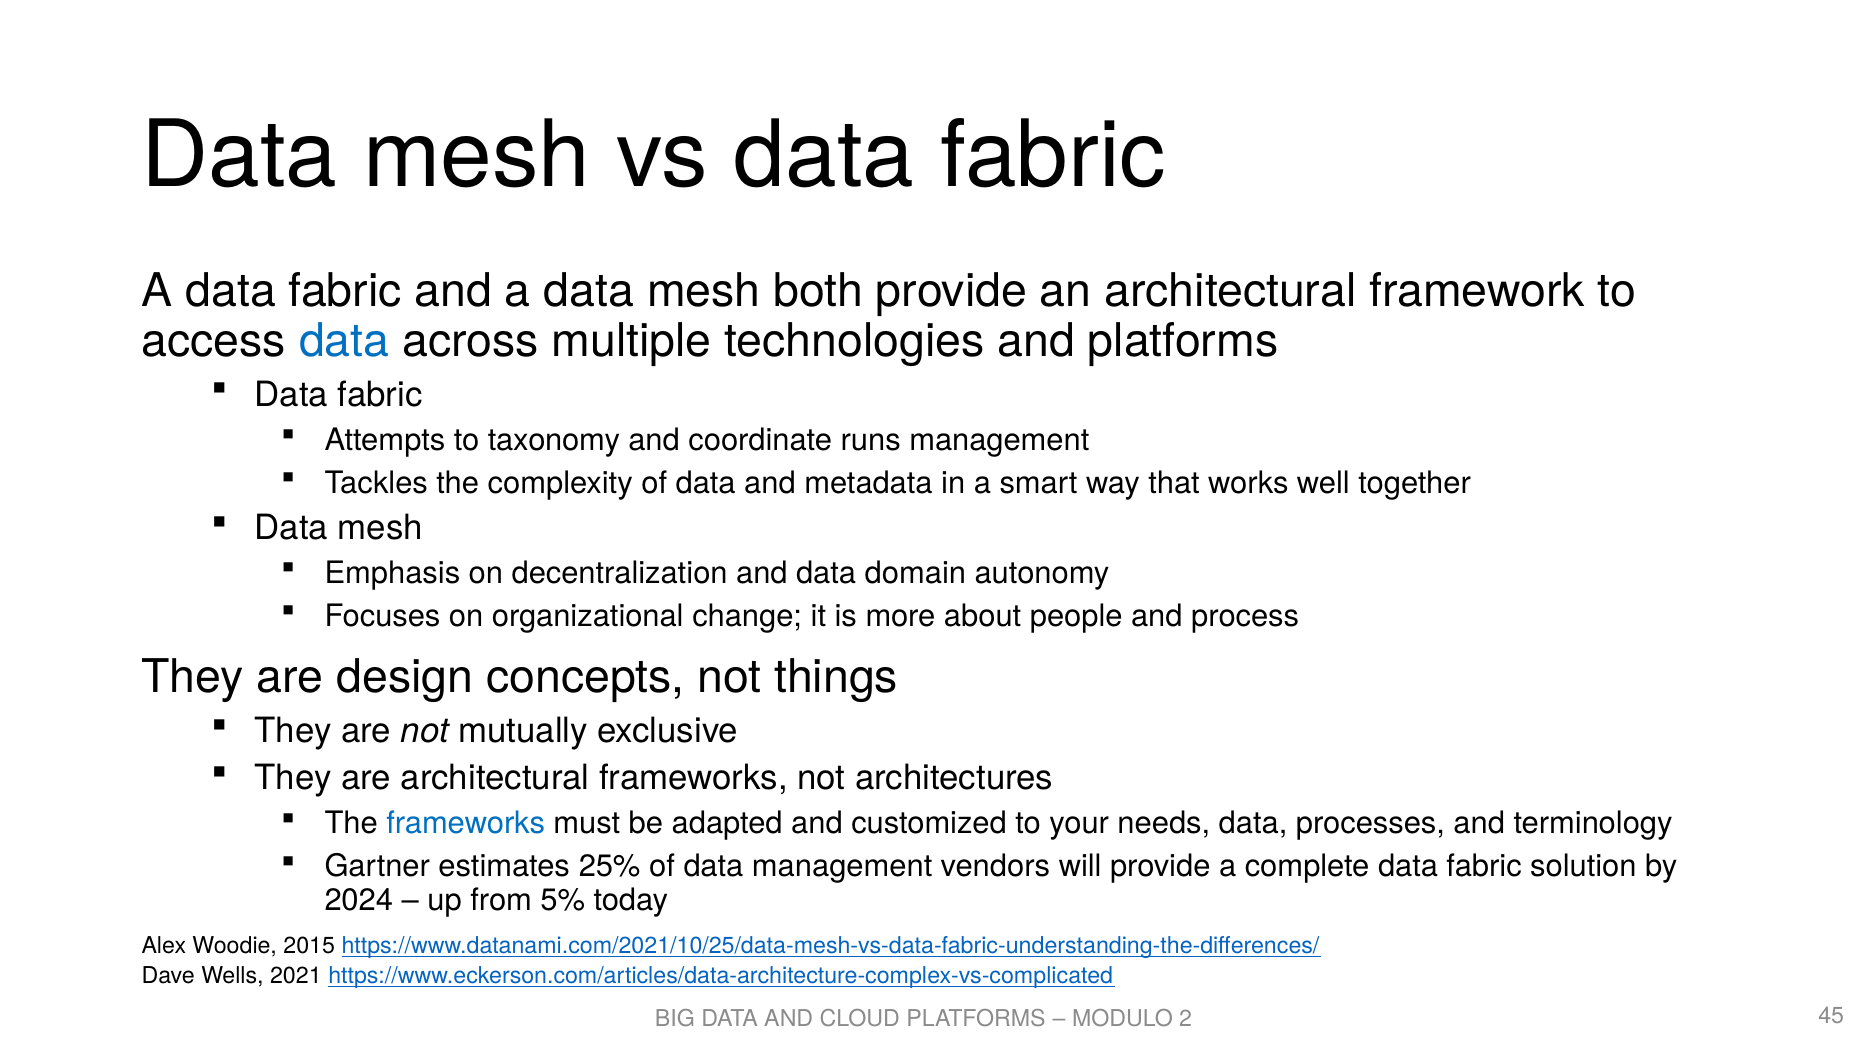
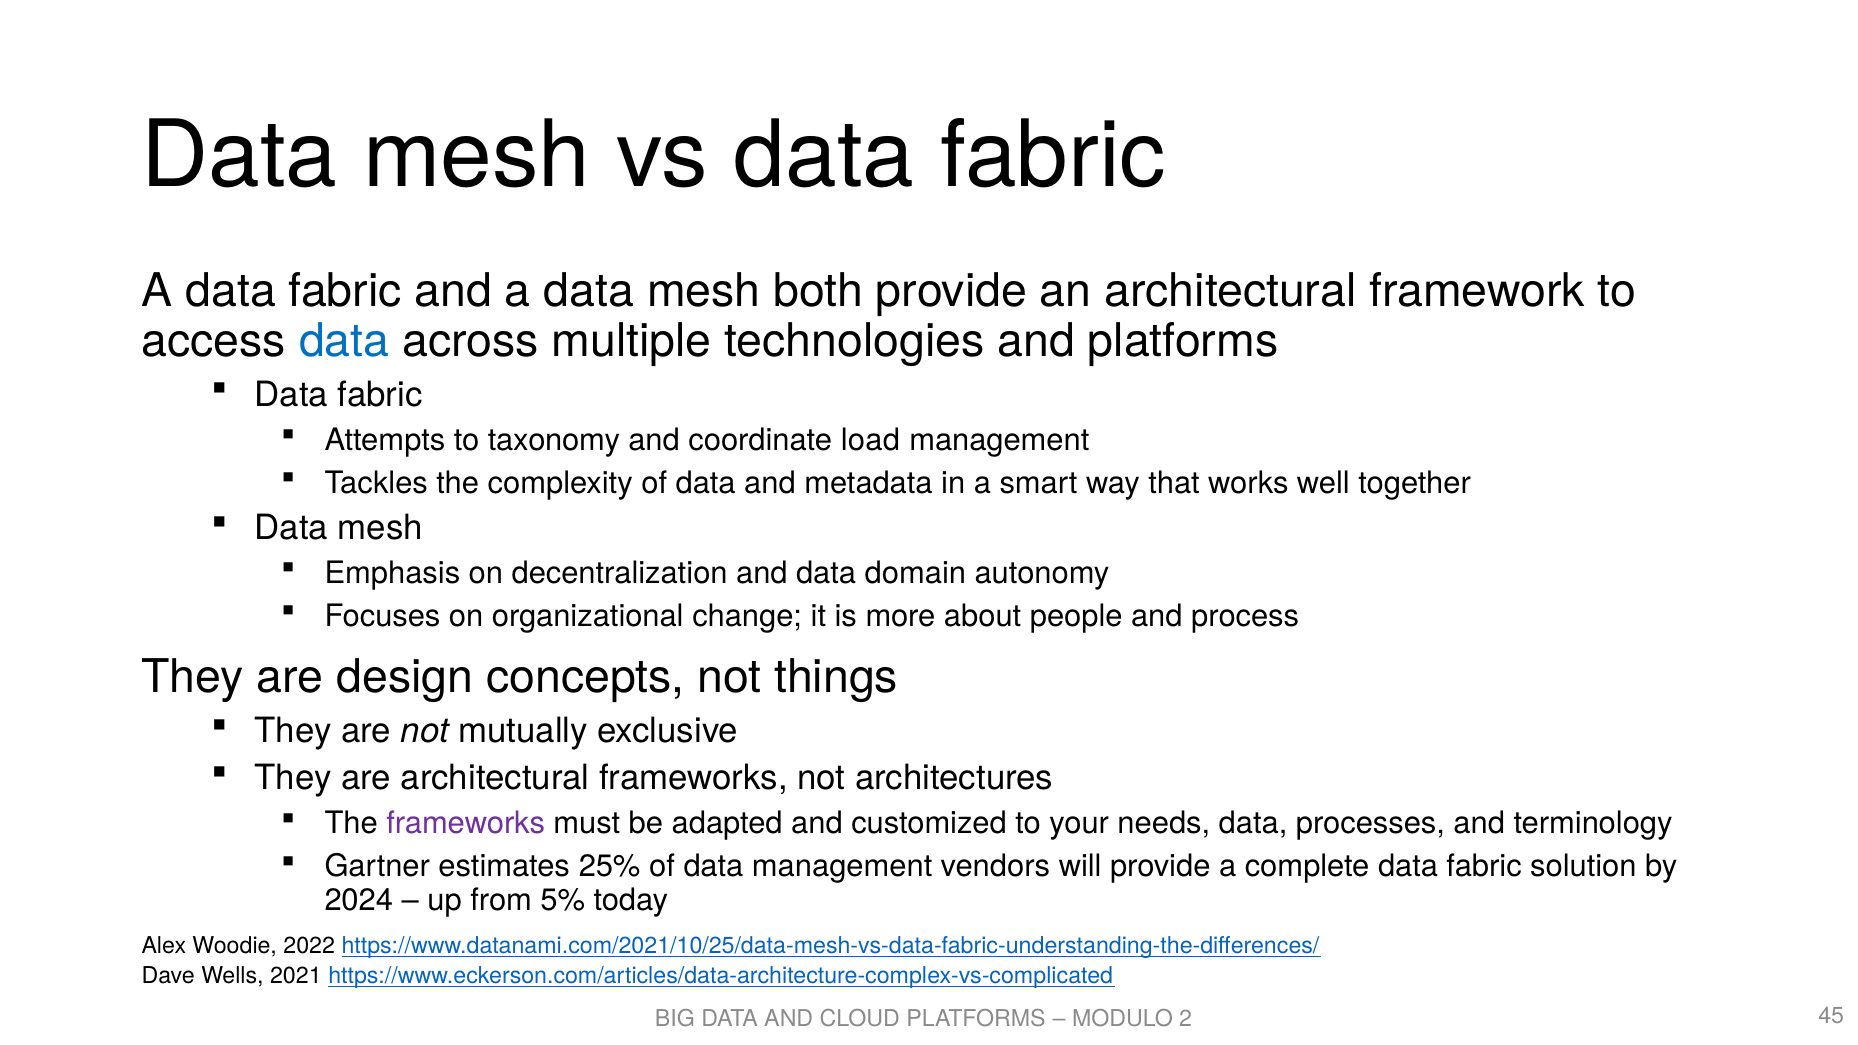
runs: runs -> load (870, 440)
frameworks colour: blue -> purple (466, 824)
2015: 2015 -> 2022 (309, 946)
